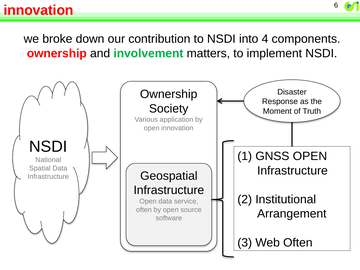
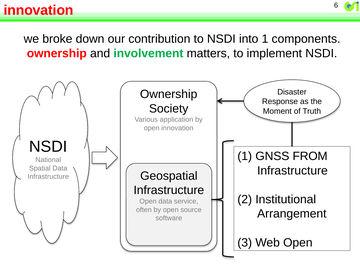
into 4: 4 -> 1 (265, 39)
GNSS OPEN: OPEN -> FROM (310, 156)
Web Often: Often -> Open (298, 243)
